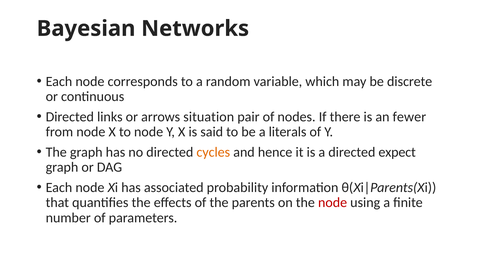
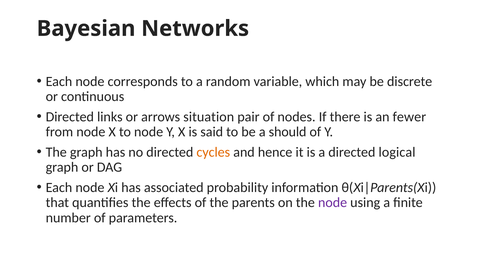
literals: literals -> should (288, 132)
expect: expect -> logical (397, 152)
node colour: red -> purple (333, 202)
